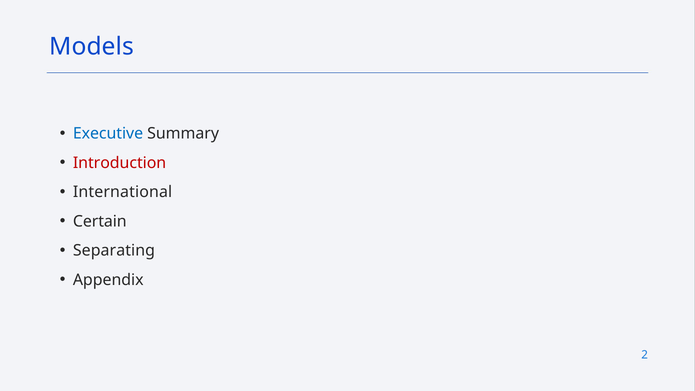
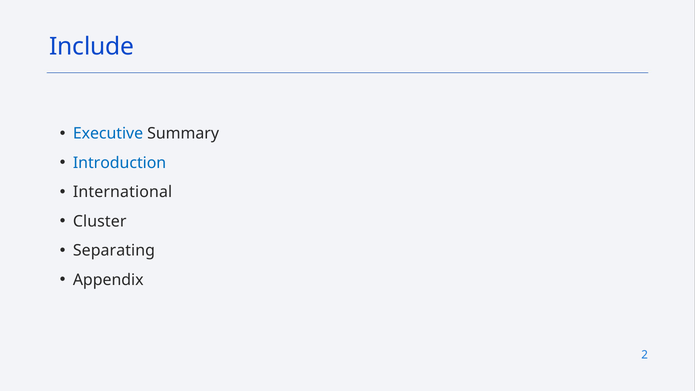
Models: Models -> Include (92, 46)
Introduction colour: red -> blue (120, 163)
Certain: Certain -> Cluster (100, 221)
